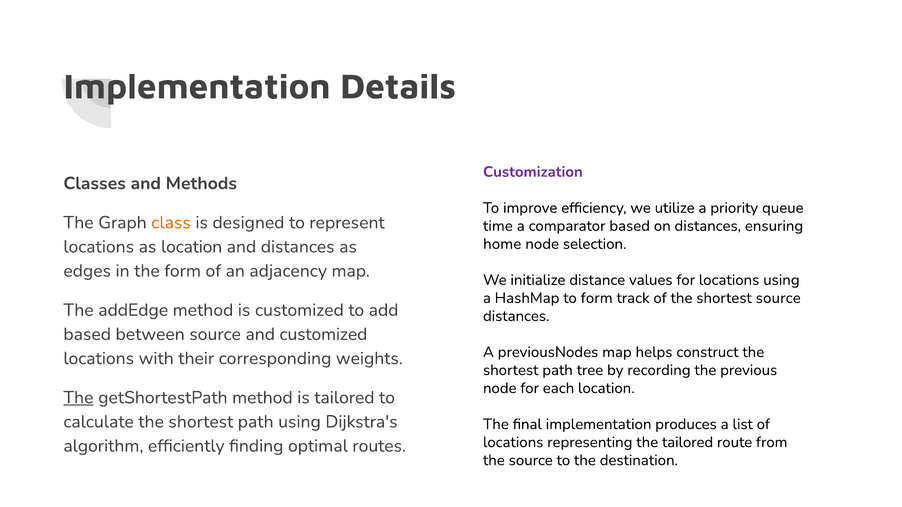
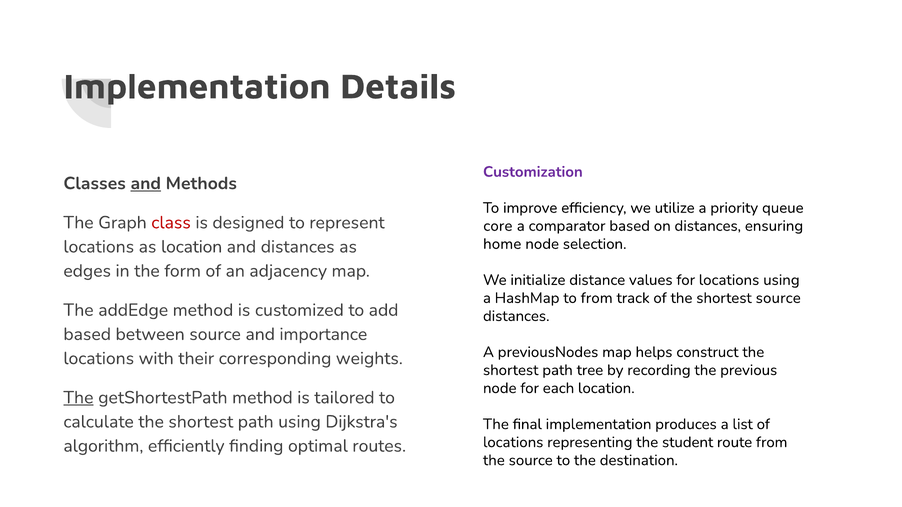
and underline: none -> present (146, 183)
class colour: orange -> red (171, 223)
time: time -> core (498, 226)
to form: form -> from (597, 298)
and customized: customized -> importance (323, 334)
the tailored: tailored -> student (688, 443)
